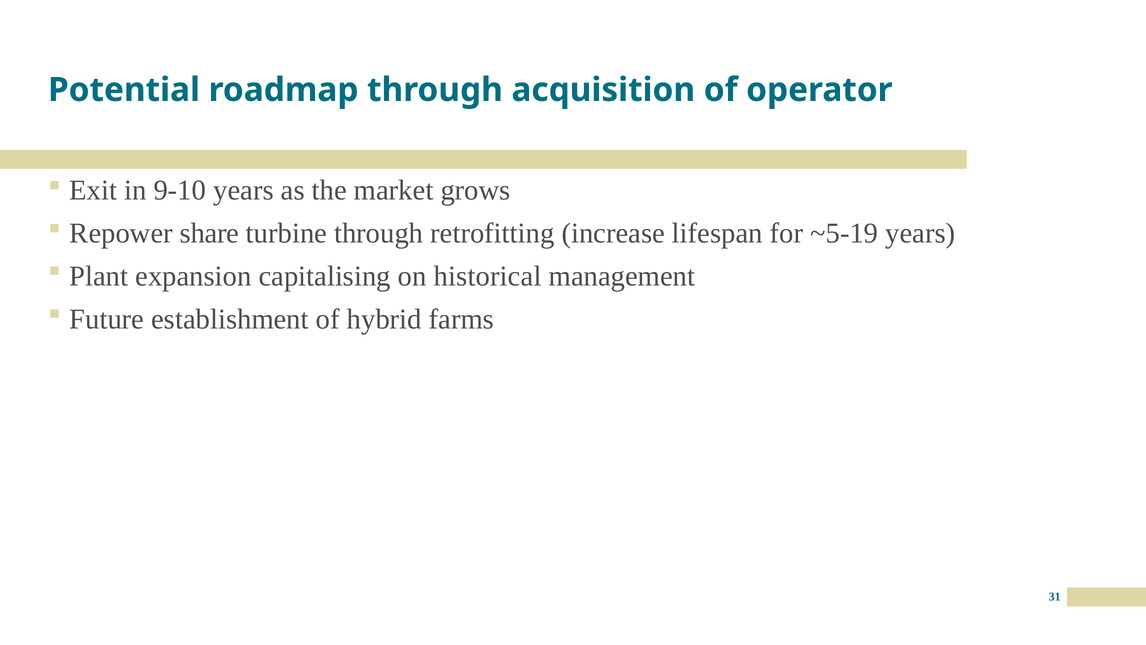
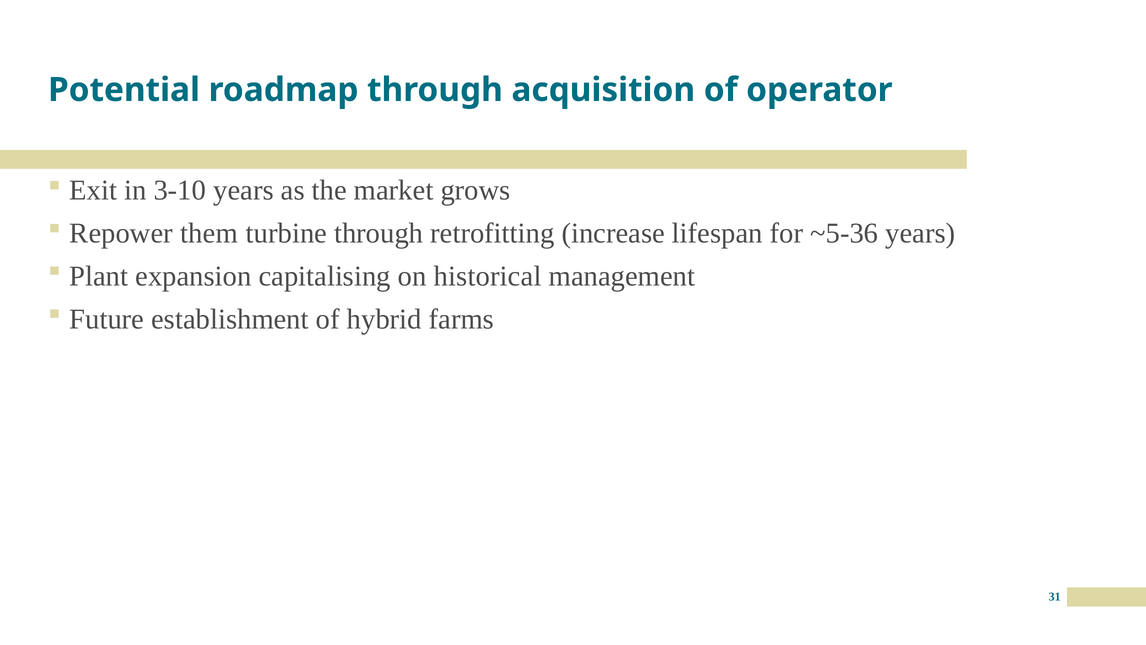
9-10: 9-10 -> 3-10 (180, 190)
share: share -> them (209, 233)
~5-19: ~5-19 -> ~5-36 (844, 233)
